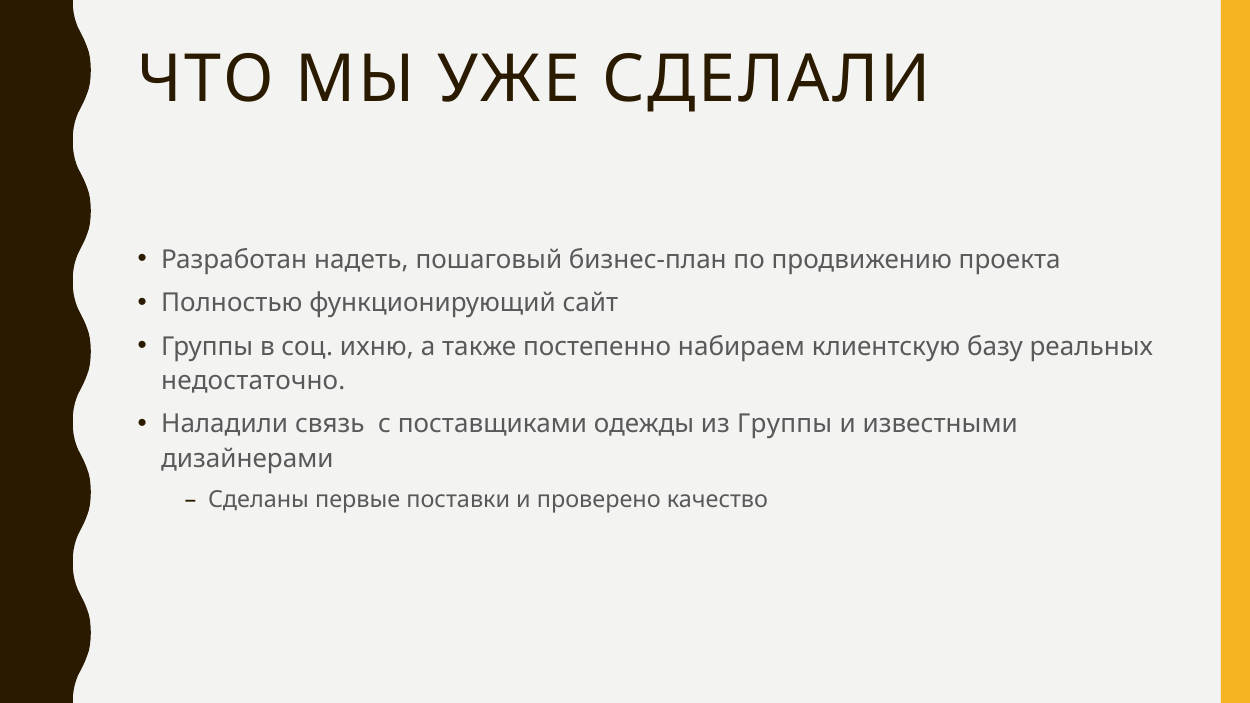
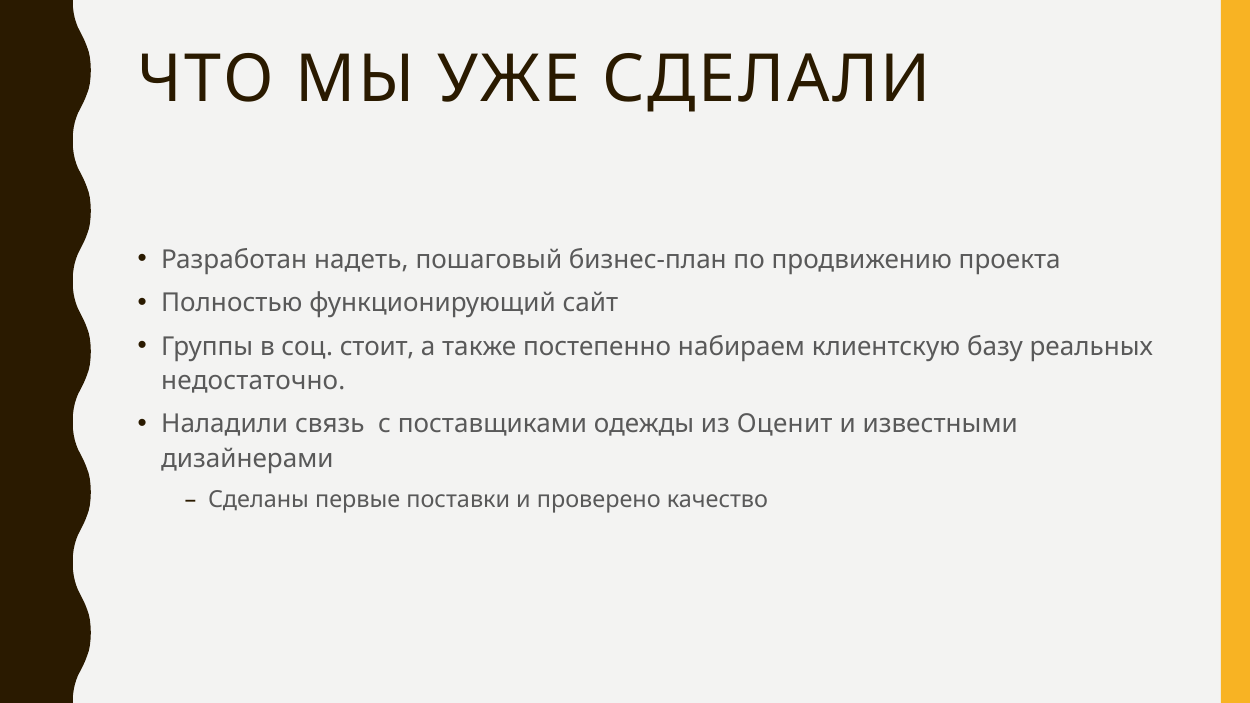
ихню: ихню -> стоит (377, 347)
из Группы: Группы -> Оценит (785, 424)
